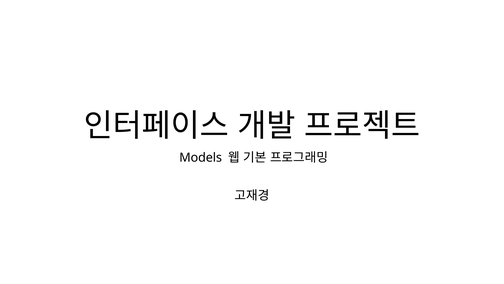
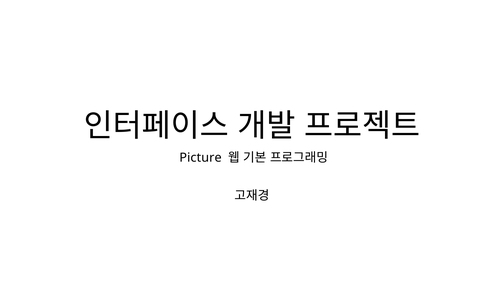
Models: Models -> Picture (201, 158)
